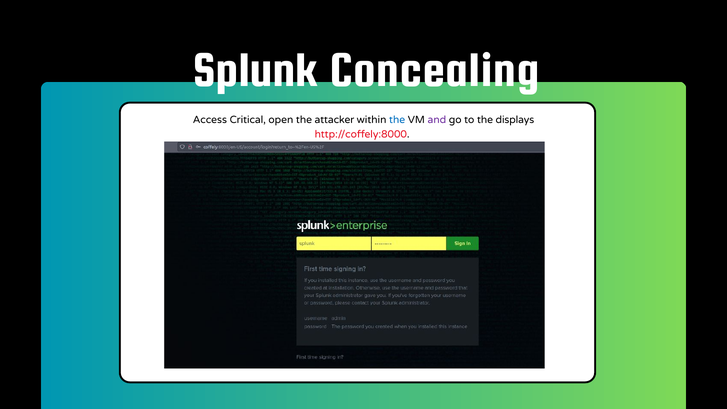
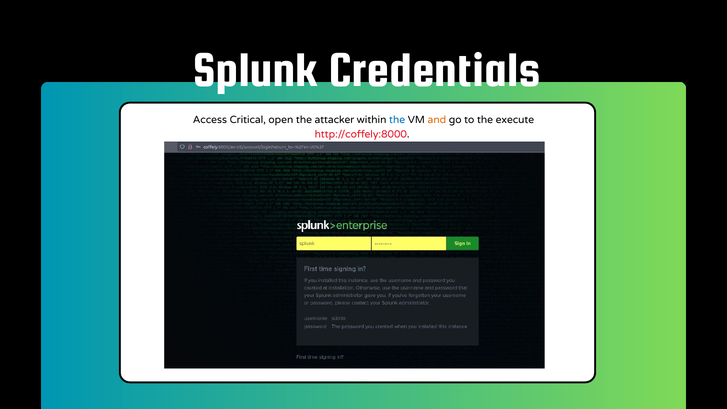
Concealing: Concealing -> Credentials (435, 70)
and colour: purple -> orange (437, 120)
displays: displays -> execute (515, 120)
